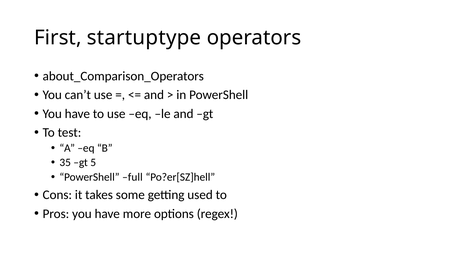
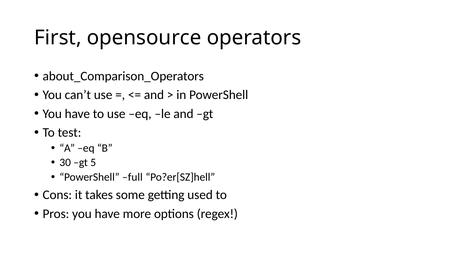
startuptype: startuptype -> opensource (144, 38)
35: 35 -> 30 (65, 162)
